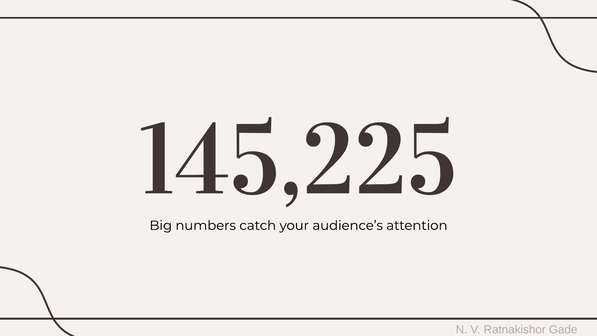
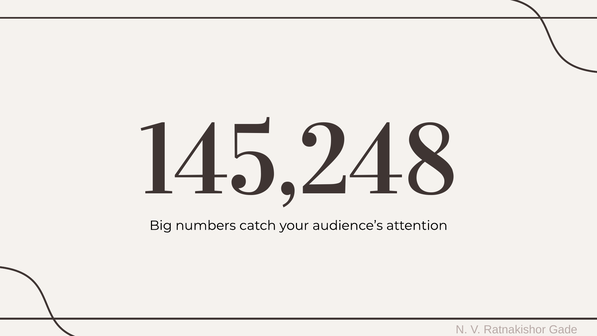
145,225: 145,225 -> 145,248 (299, 160)
